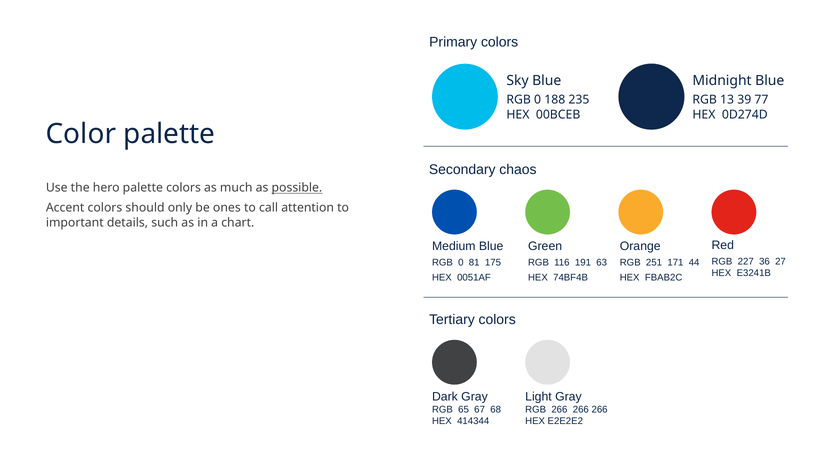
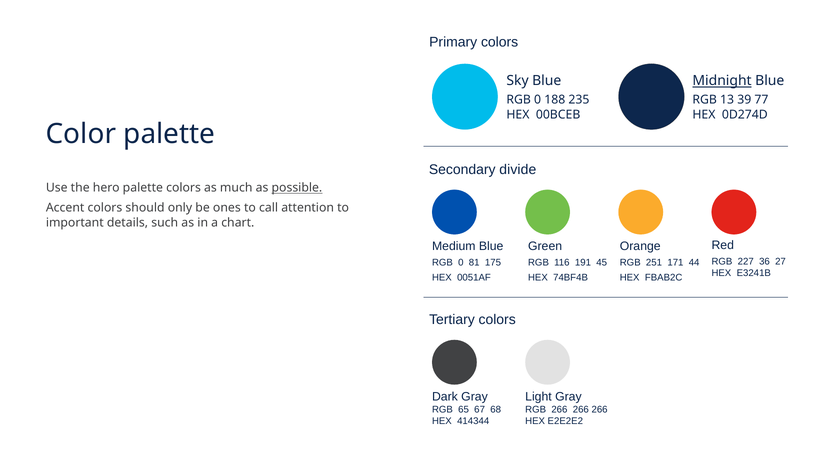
Midnight underline: none -> present (722, 81)
chaos: chaos -> divide (518, 169)
63: 63 -> 45 (602, 262)
